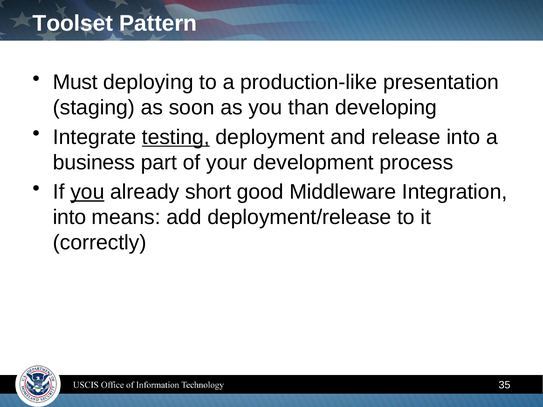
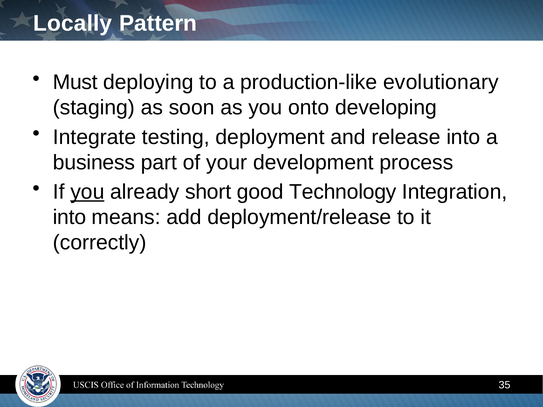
Toolset: Toolset -> Locally (73, 23)
presentation: presentation -> evolutionary (441, 82)
than: than -> onto (309, 108)
testing underline: present -> none (176, 137)
Middleware: Middleware -> Technology (343, 192)
